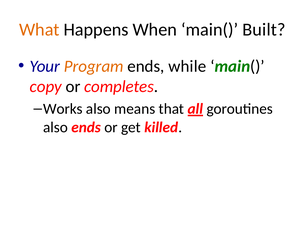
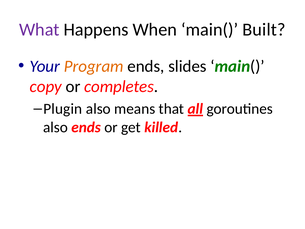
What colour: orange -> purple (39, 29)
while: while -> slides (187, 66)
Works: Works -> Plugin (63, 109)
